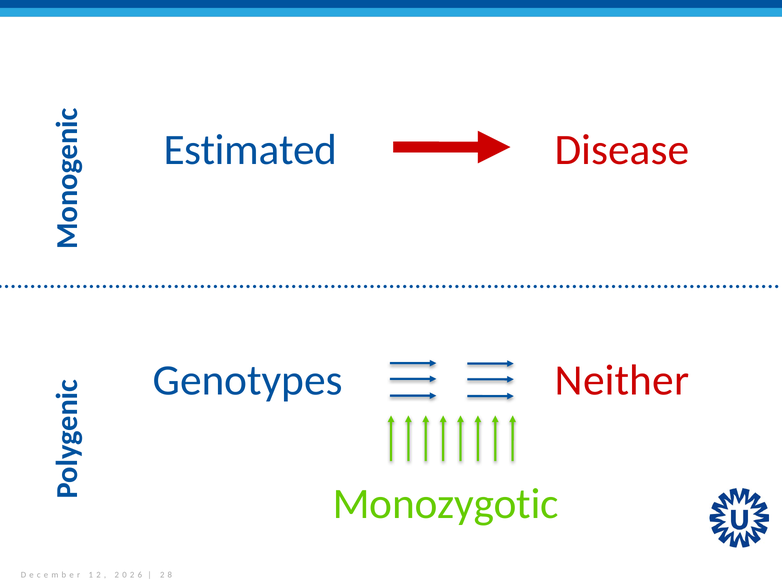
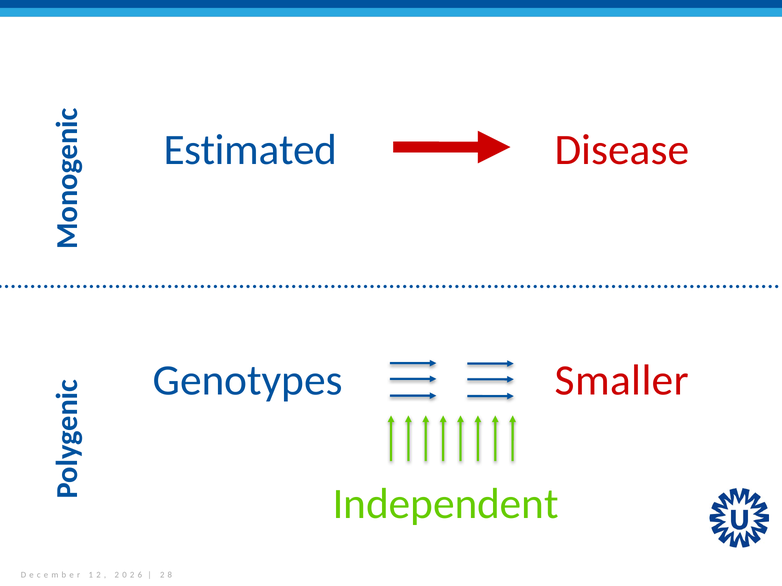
Neither: Neither -> Smaller (622, 381)
Monozygotic: Monozygotic -> Independent (446, 504)
